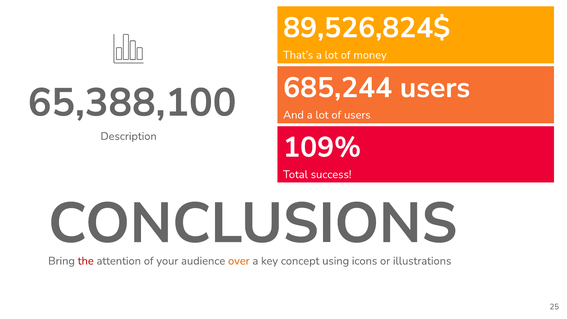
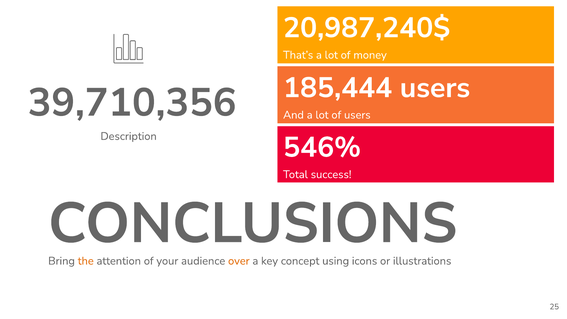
89,526,824$: 89,526,824$ -> 20,987,240$ (367, 28)
685,244: 685,244 -> 185,444 (338, 88)
65,388,100: 65,388,100 -> 39,710,356 (132, 103)
109%: 109% -> 546% (322, 147)
the colour: red -> orange (86, 261)
